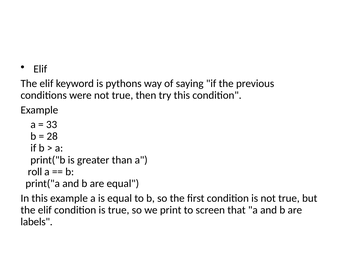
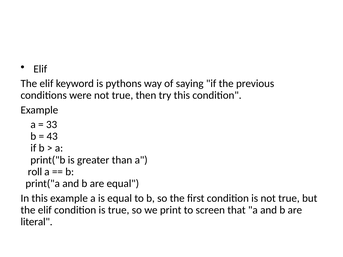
28: 28 -> 43 (52, 136)
labels: labels -> literal (37, 222)
